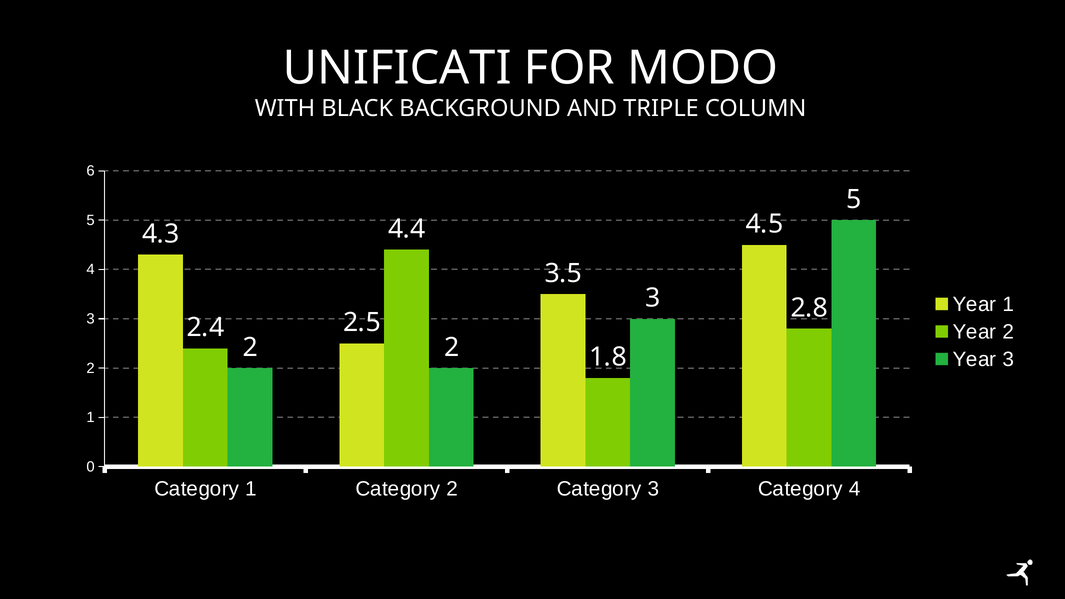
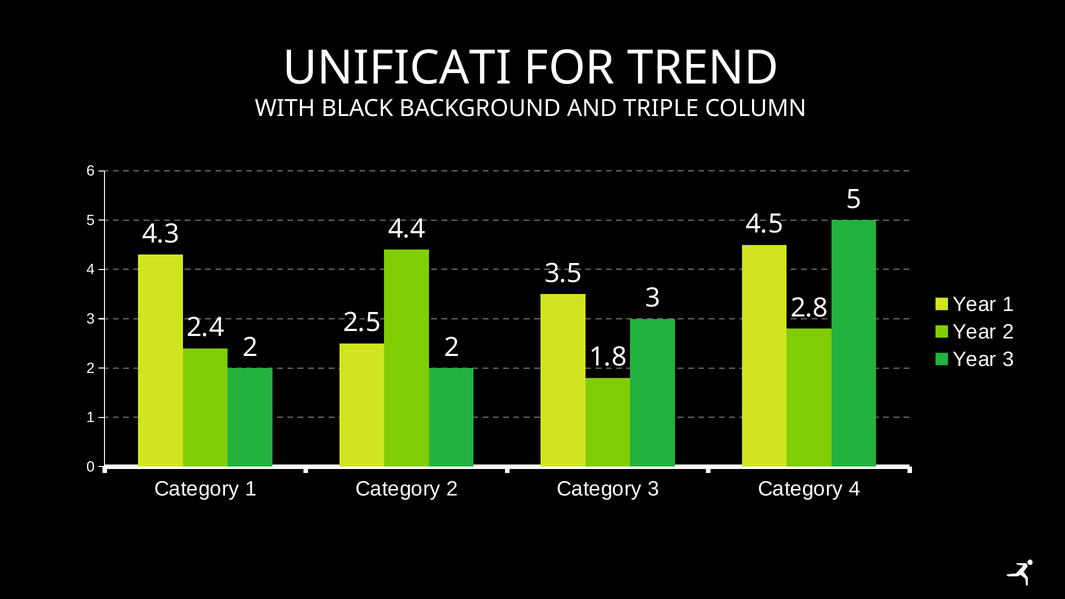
MODO: MODO -> TREND (703, 68)
